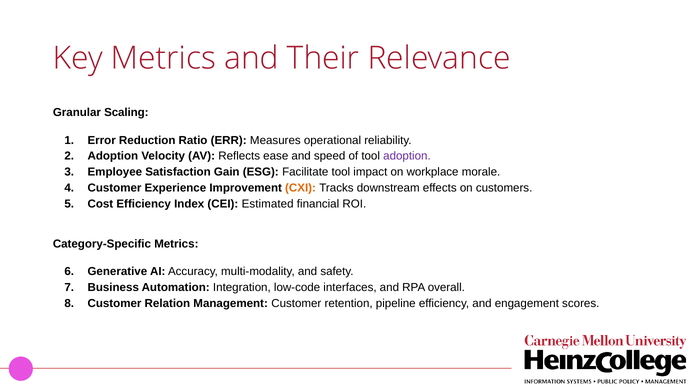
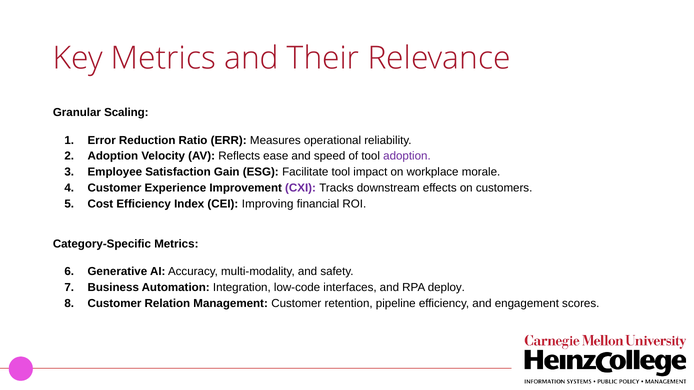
CXI colour: orange -> purple (301, 188)
Estimated: Estimated -> Improving (268, 204)
overall: overall -> deploy (446, 288)
